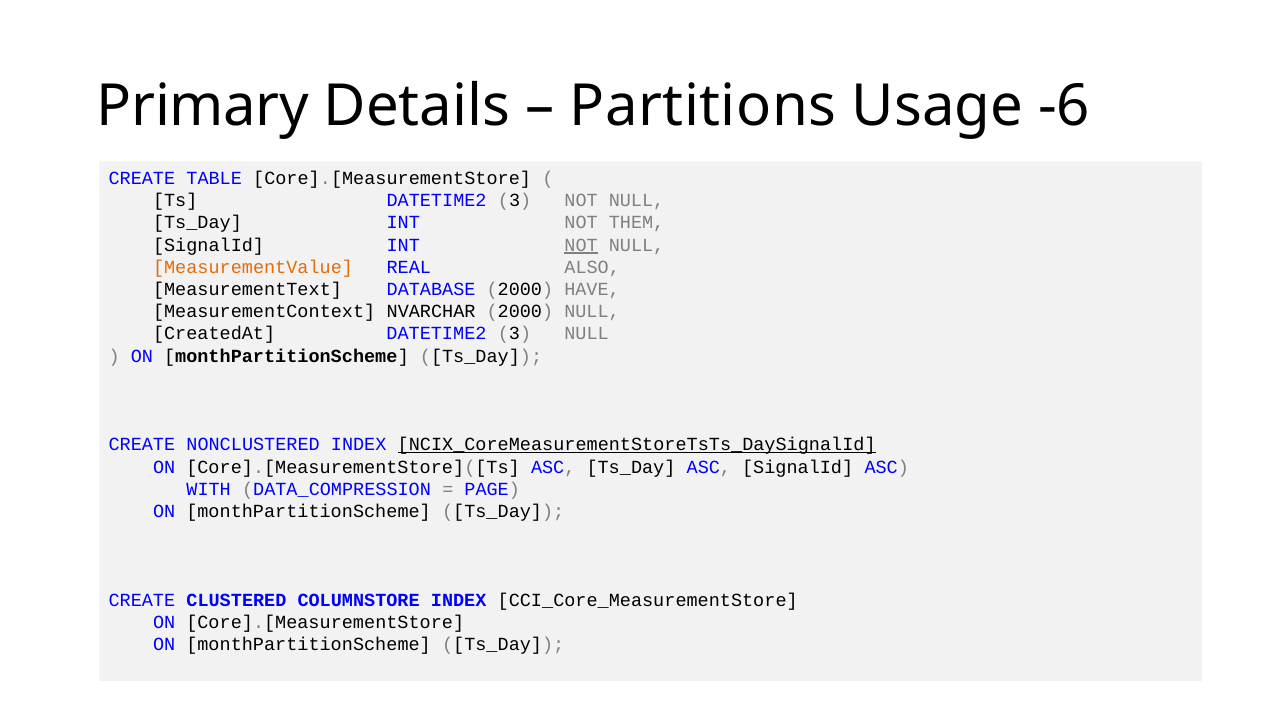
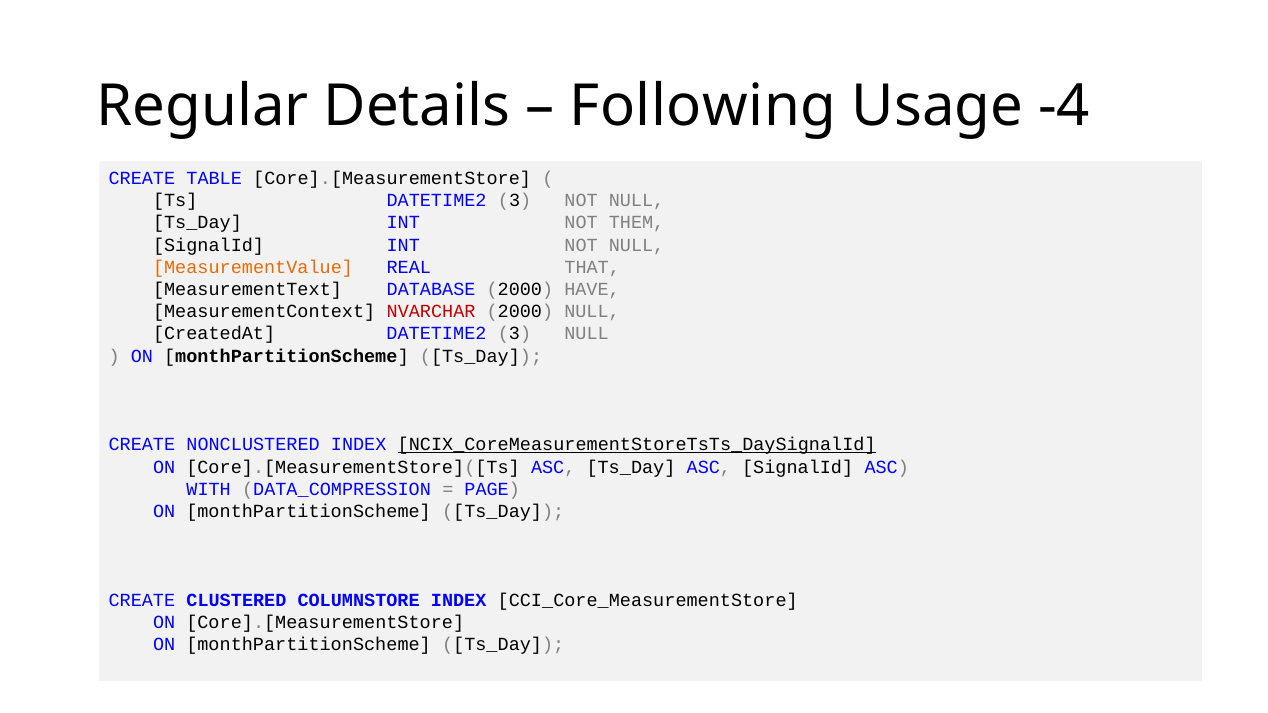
Primary: Primary -> Regular (203, 107)
Partitions: Partitions -> Following (703, 107)
-6: -6 -> -4 (1064, 107)
NOT underline: present -> none (581, 245)
ALSO: ALSO -> THAT (592, 267)
NVARCHAR colour: black -> red (431, 312)
